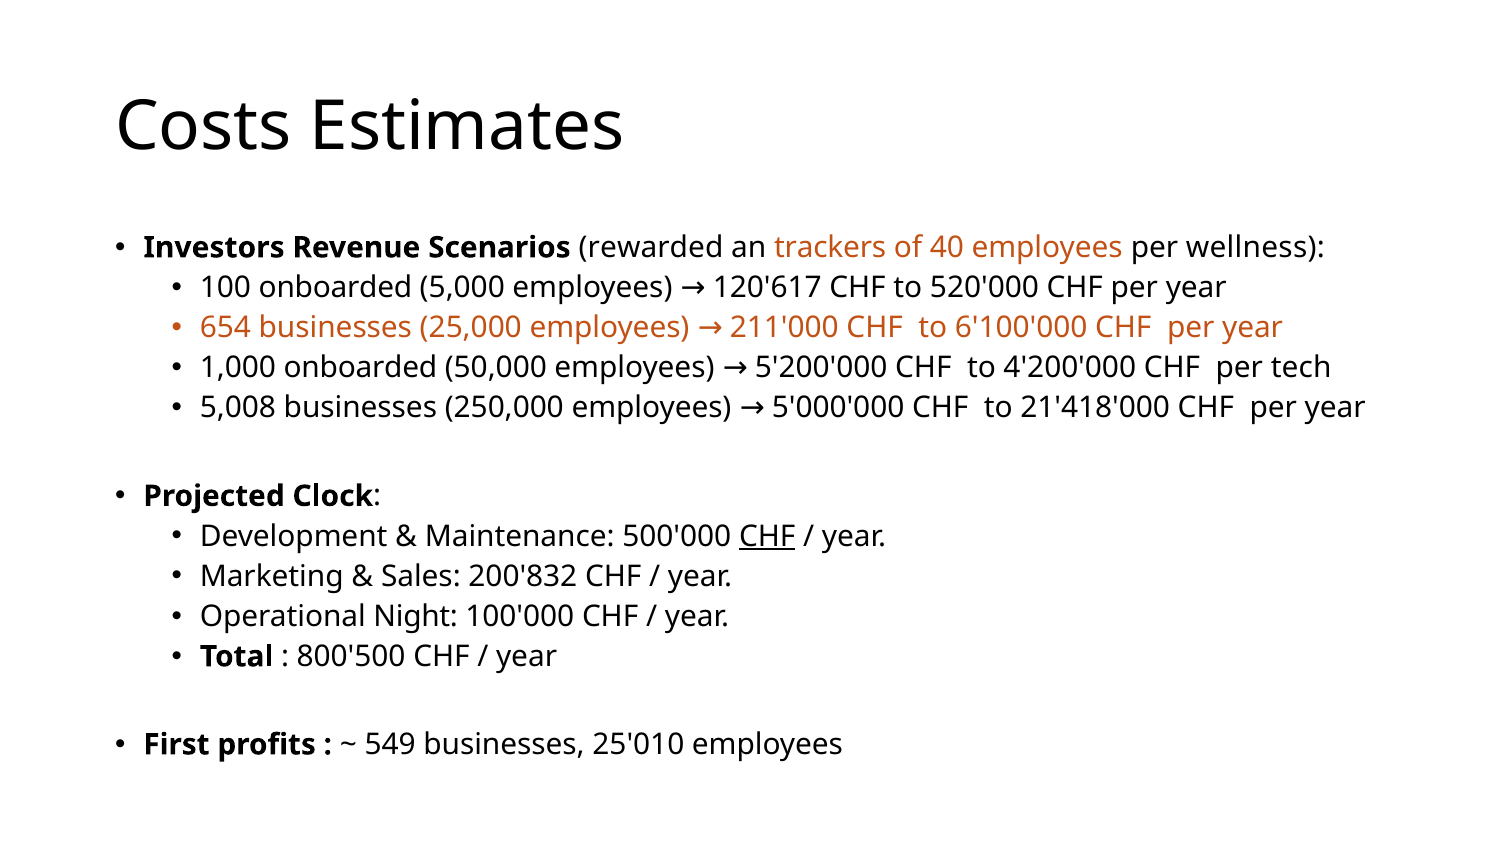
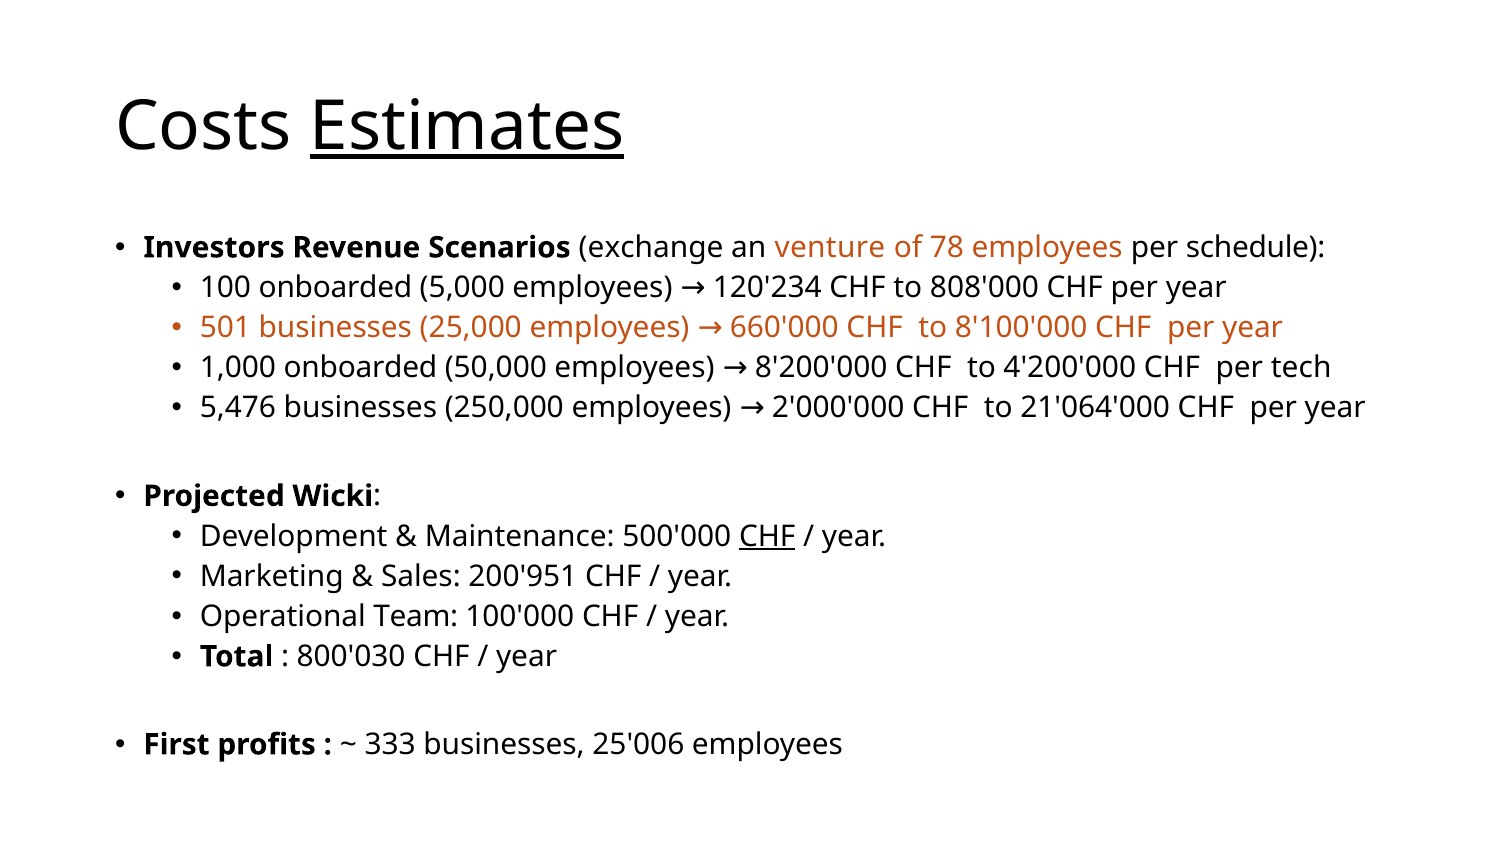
Estimates underline: none -> present (467, 127)
rewarded: rewarded -> exchange (651, 248)
trackers: trackers -> venture (830, 248)
40: 40 -> 78 (947, 248)
wellness: wellness -> schedule (1256, 248)
120'617: 120'617 -> 120'234 (767, 288)
520'000: 520'000 -> 808'000 (984, 288)
654: 654 -> 501 (225, 328)
211'000: 211'000 -> 660'000 (784, 328)
6'100'000: 6'100'000 -> 8'100'000 (1021, 328)
5'200'000: 5'200'000 -> 8'200'000 (821, 368)
5,008: 5,008 -> 5,476 (238, 408)
5'000'000: 5'000'000 -> 2'000'000 (838, 408)
21'418'000: 21'418'000 -> 21'064'000 (1095, 408)
Clock: Clock -> Wicki (333, 496)
200'832: 200'832 -> 200'951 (523, 576)
Night: Night -> Team (416, 616)
800'500: 800'500 -> 800'030 (351, 656)
549: 549 -> 333 (390, 744)
25'010: 25'010 -> 25'006 (638, 744)
